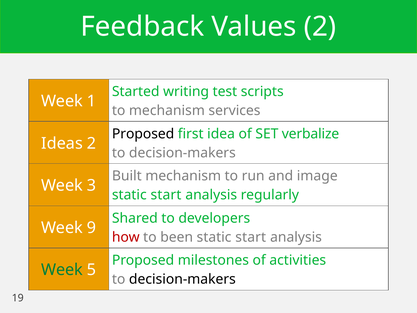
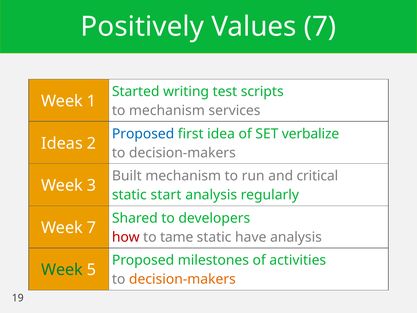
Feedback: Feedback -> Positively (142, 27)
Values 2: 2 -> 7 (320, 27)
Proposed colour: black -> blue (143, 134)
image: image -> critical (317, 176)
Week 9: 9 -> 7 (92, 228)
been: been -> tame (177, 237)
start: start -> have (251, 237)
decision-makers colour: black -> orange (182, 279)
